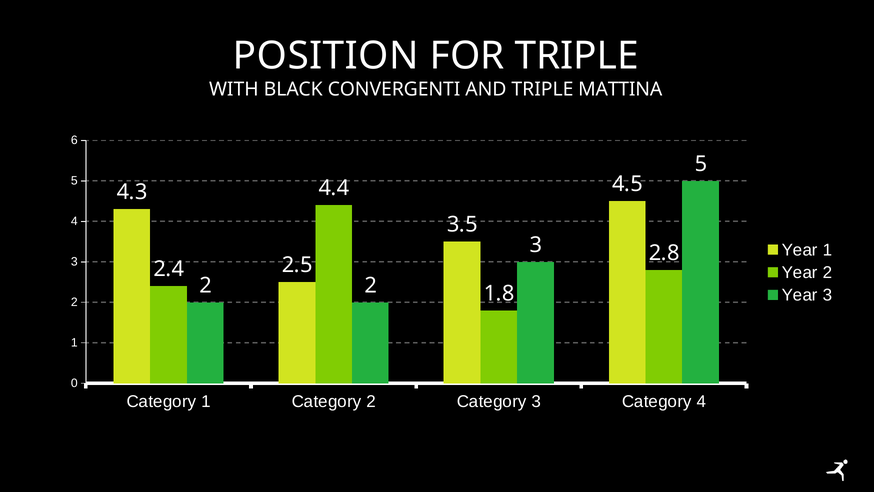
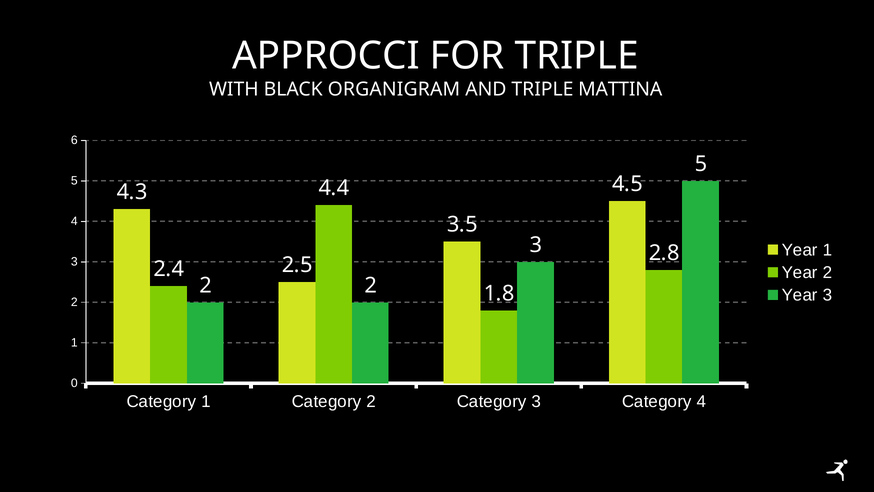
POSITION: POSITION -> APPROCCI (326, 56)
CONVERGENTI: CONVERGENTI -> ORGANIGRAM (394, 89)
